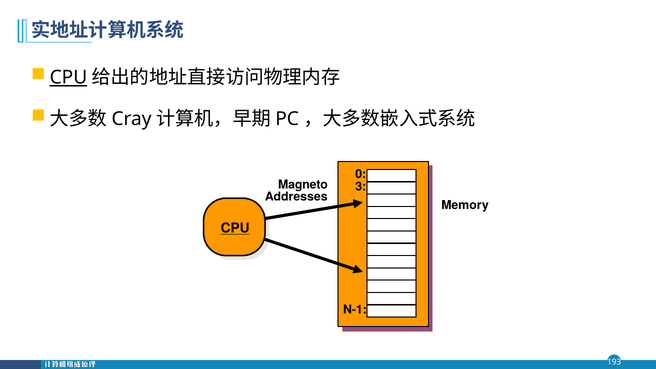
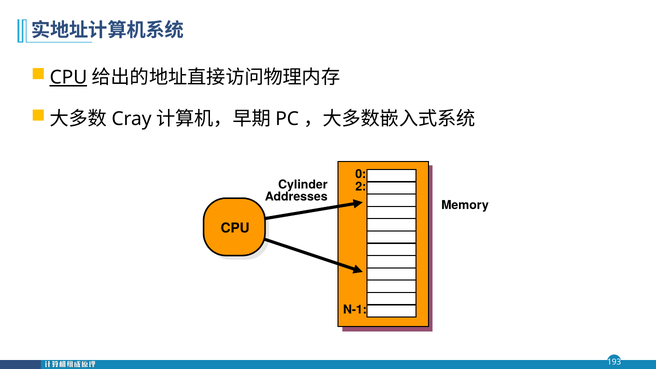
Magneto: Magneto -> Cylinder (303, 185)
3: 3 -> 2 (361, 187)
CPU underline: present -> none (235, 228)
